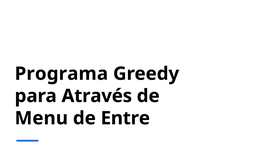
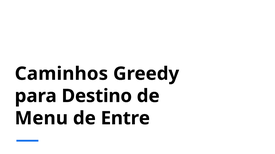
Programa: Programa -> Caminhos (61, 74)
Através: Através -> Destino (97, 96)
